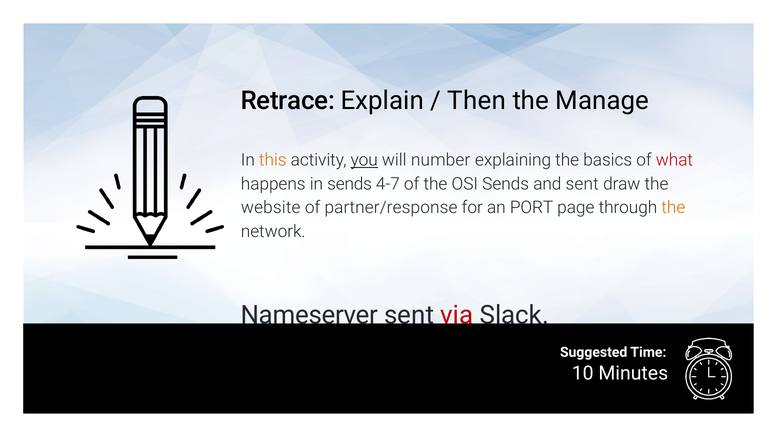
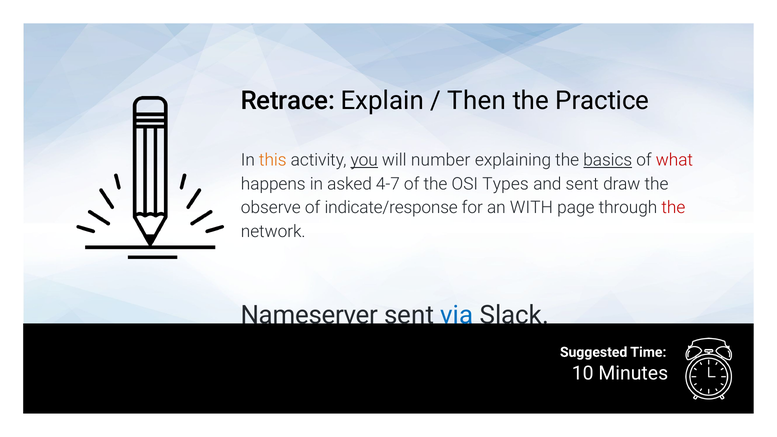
Manage: Manage -> Practice (602, 101)
basics underline: none -> present (608, 160)
in sends: sends -> asked (350, 184)
OSI Sends: Sends -> Types (506, 184)
website: website -> observe (271, 208)
partner/response: partner/response -> indicate/response (391, 208)
PORT: PORT -> WITH (531, 208)
the colour: orange -> red (673, 208)
via colour: red -> blue (457, 315)
